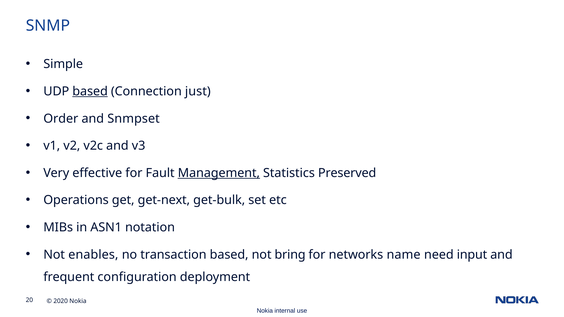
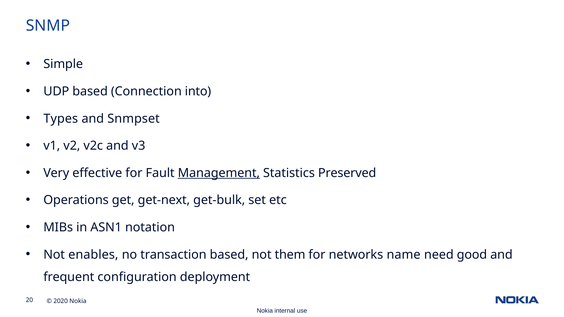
based underline: present -> none (90, 91)
just: just -> into (198, 91)
Order: Order -> Types (61, 119)
bring: bring -> them (290, 255)
input: input -> good (472, 255)
